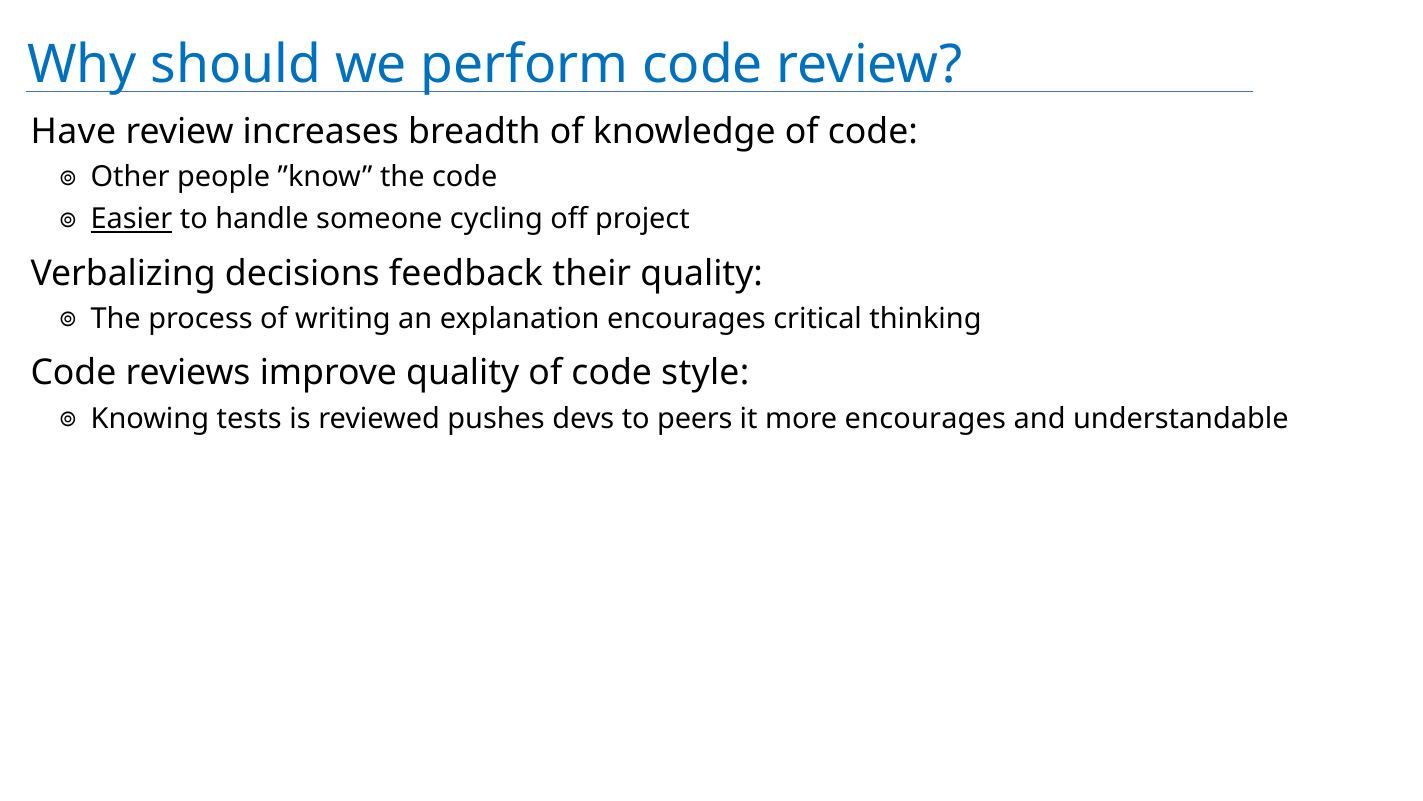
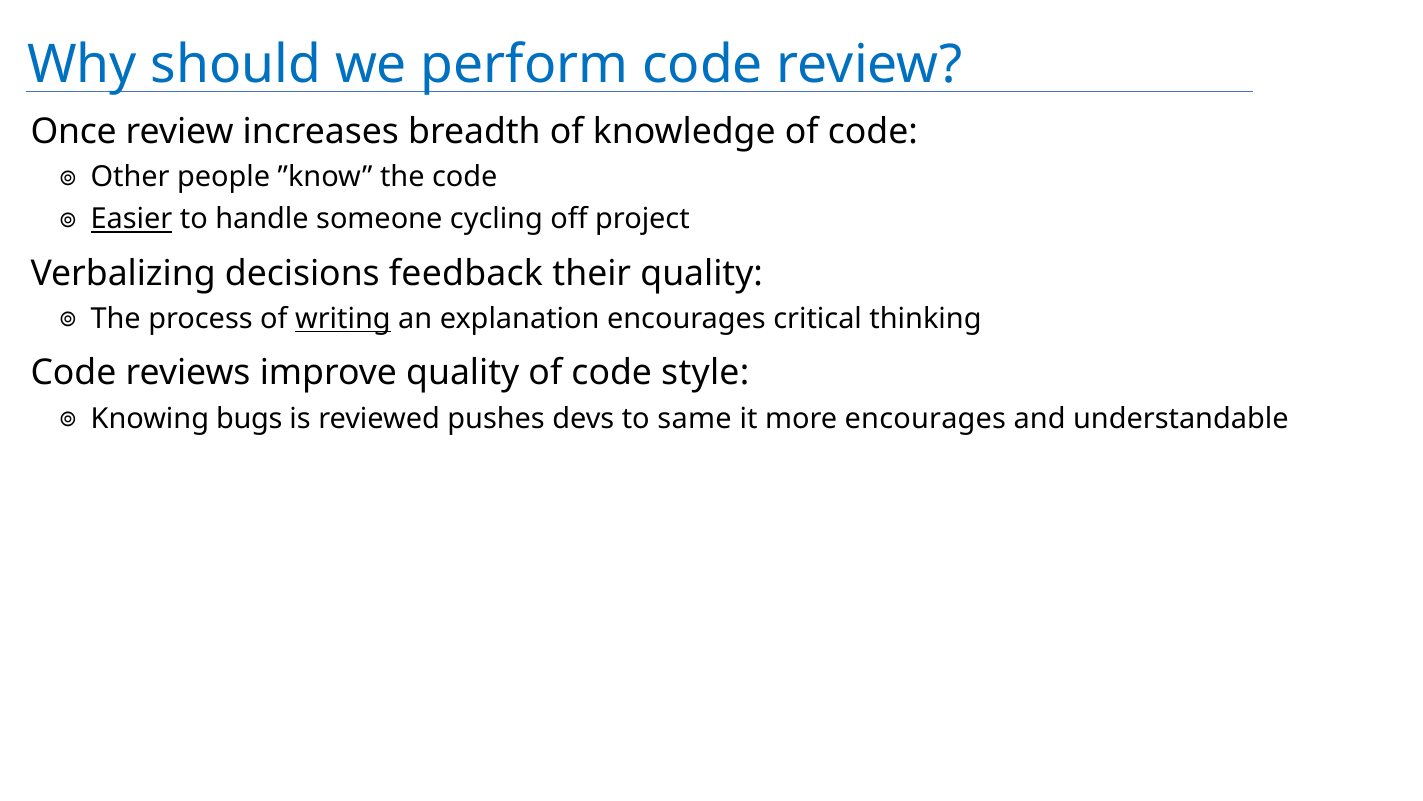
Have: Have -> Once (74, 132)
writing underline: none -> present (343, 319)
tests: tests -> bugs (249, 418)
peers: peers -> same (695, 418)
